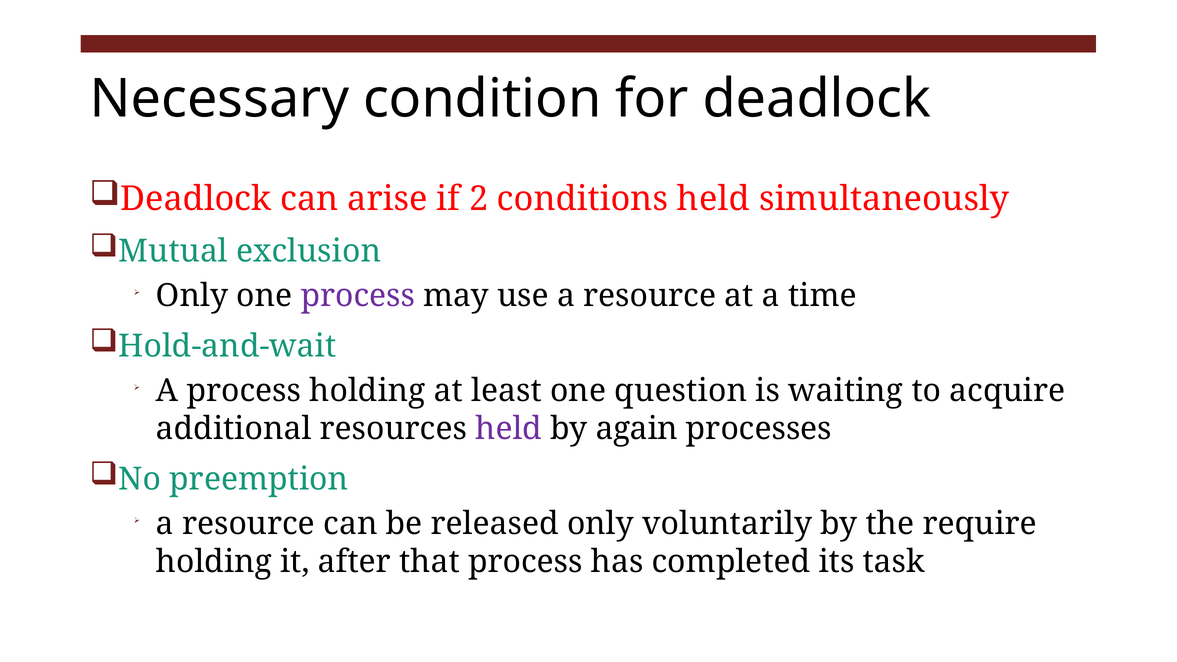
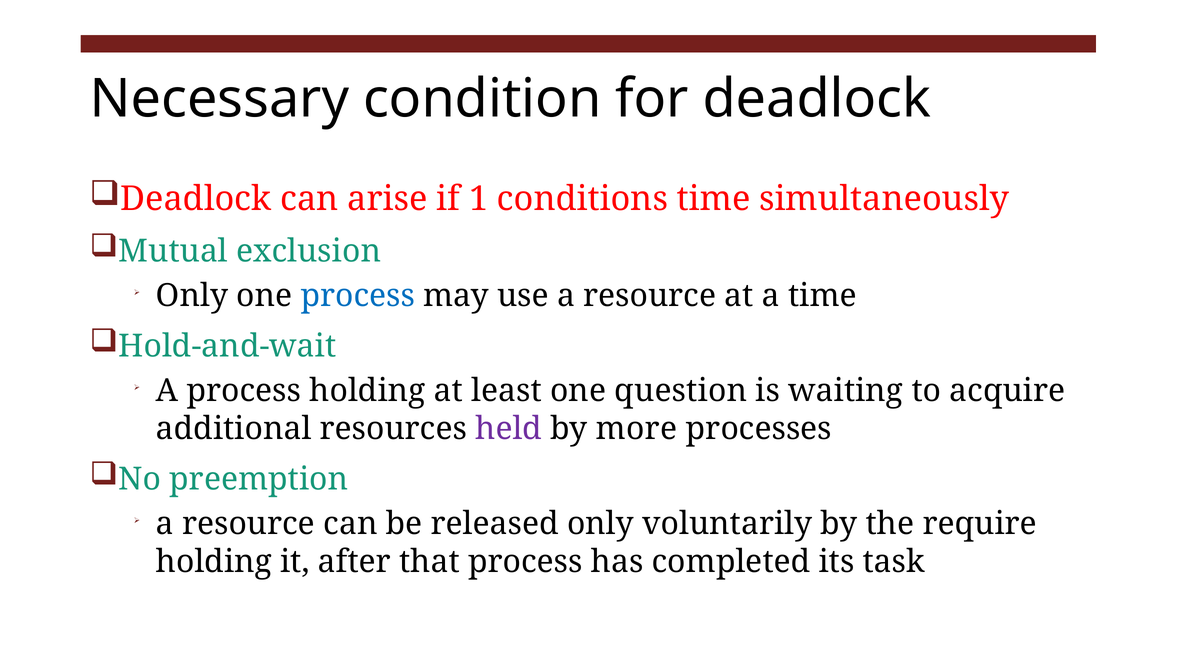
2: 2 -> 1 (479, 199)
conditions held: held -> time (714, 199)
process colour: purple -> blue (358, 296)
again: again -> more (636, 429)
